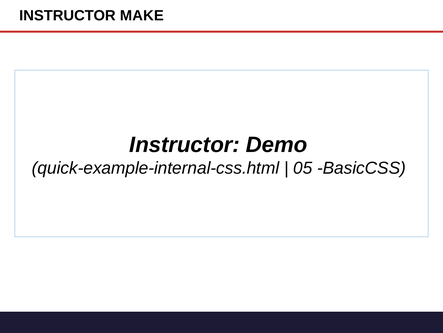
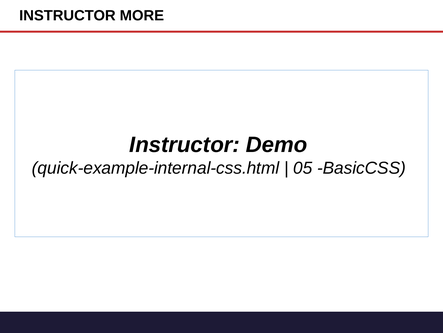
MAKE: MAKE -> MORE (142, 16)
